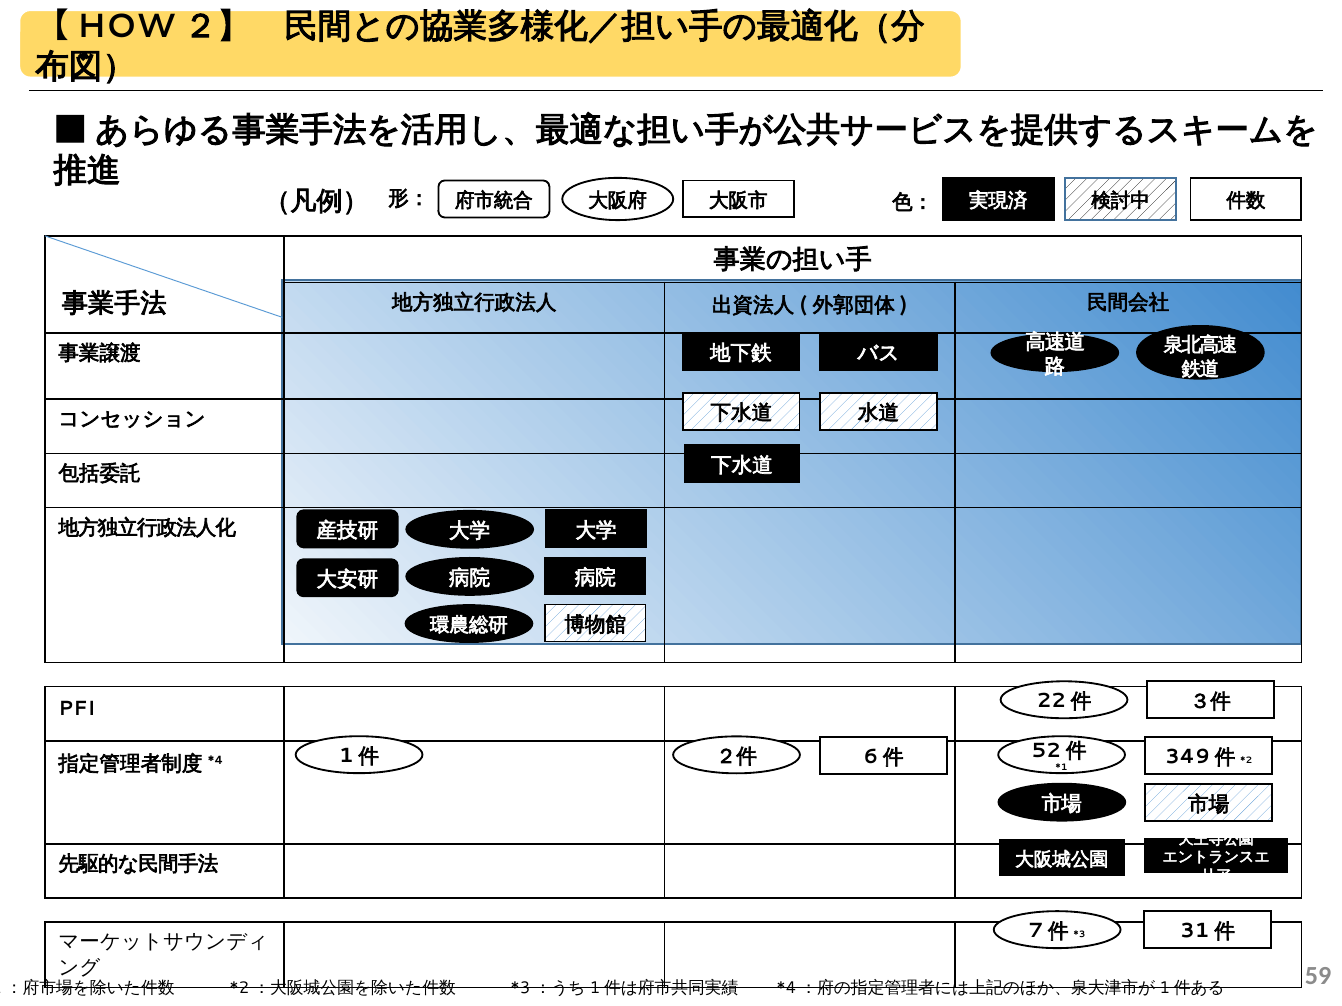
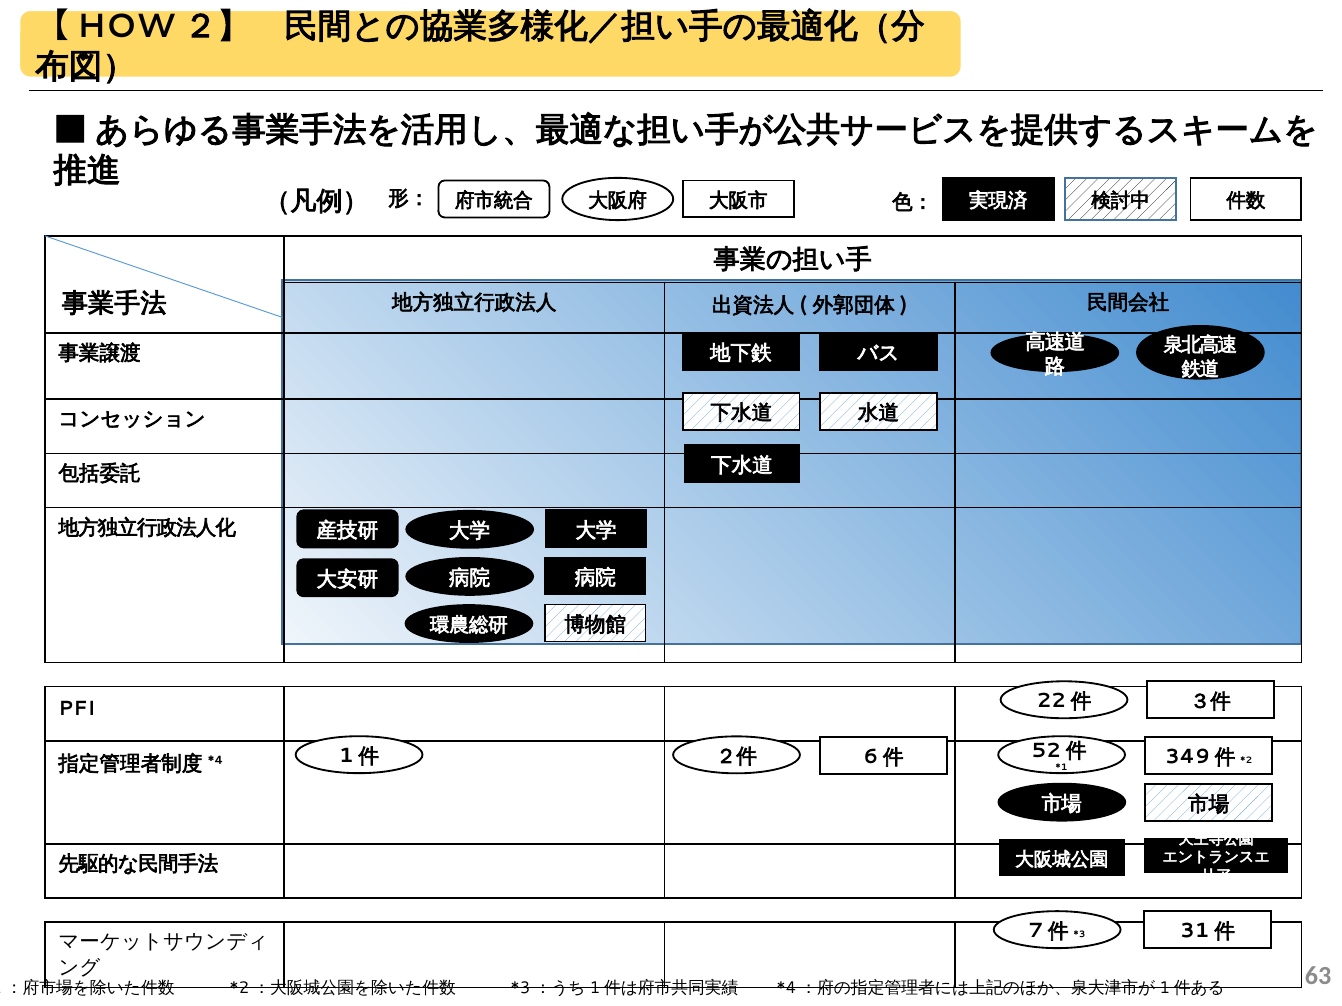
59: 59 -> 63 (1318, 976)
